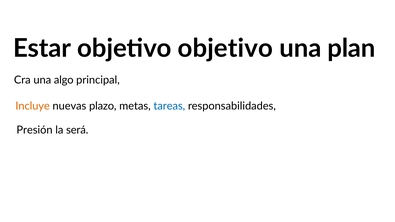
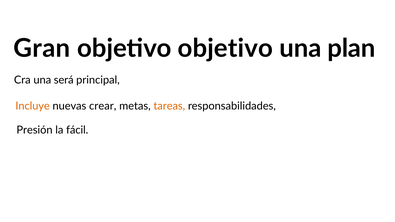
Estar: Estar -> Gran (42, 48)
algo: algo -> será (64, 80)
plazo: plazo -> crear (103, 106)
tareas colour: blue -> orange (169, 106)
será: será -> fácil (77, 130)
